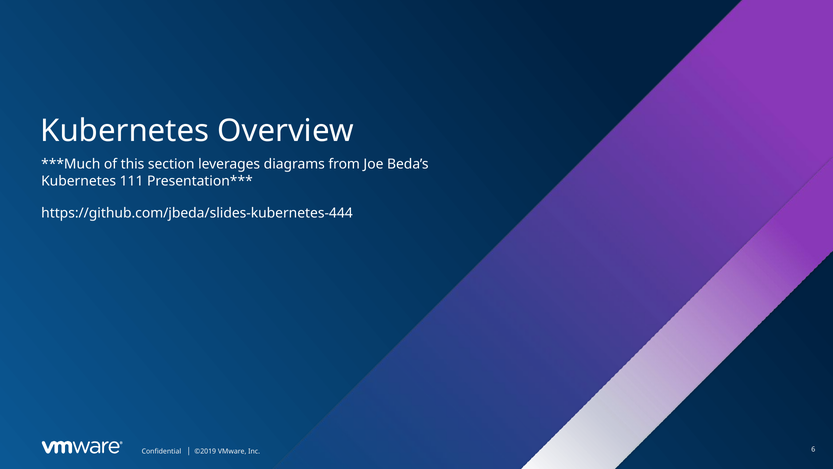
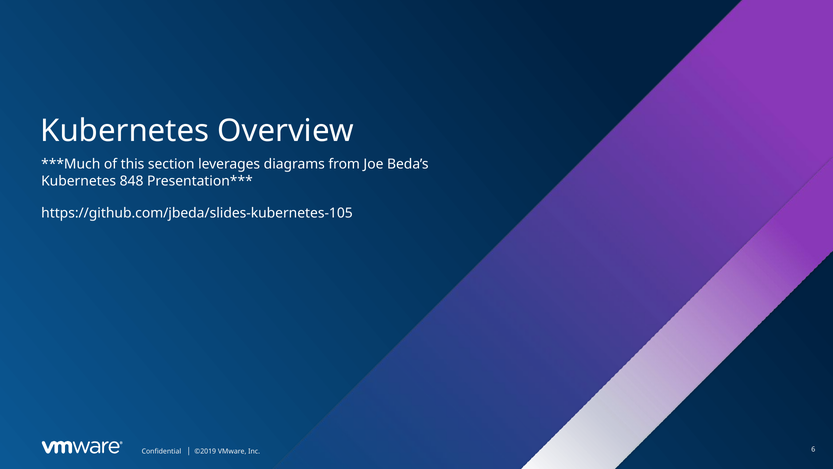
111: 111 -> 848 (132, 181)
https://github.com/jbeda/slides-kubernetes-444: https://github.com/jbeda/slides-kubernetes-444 -> https://github.com/jbeda/slides-kubernetes-105 (197, 213)
